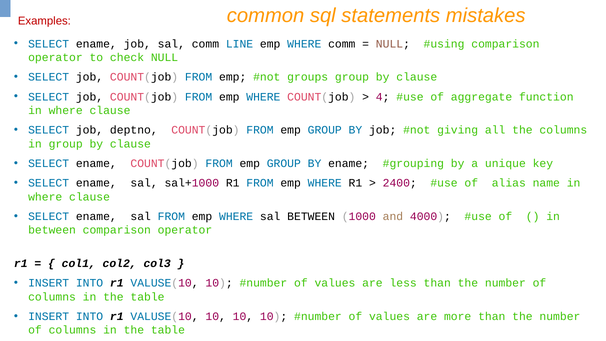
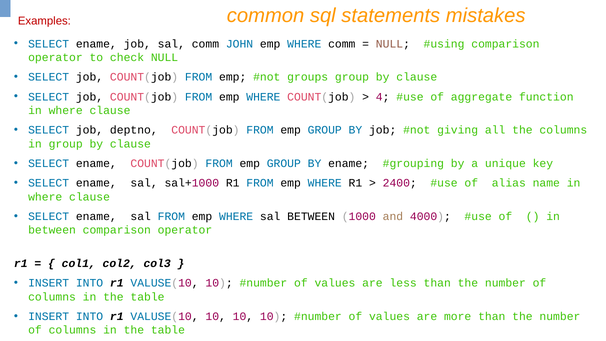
LINE: LINE -> JOHN (240, 44)
